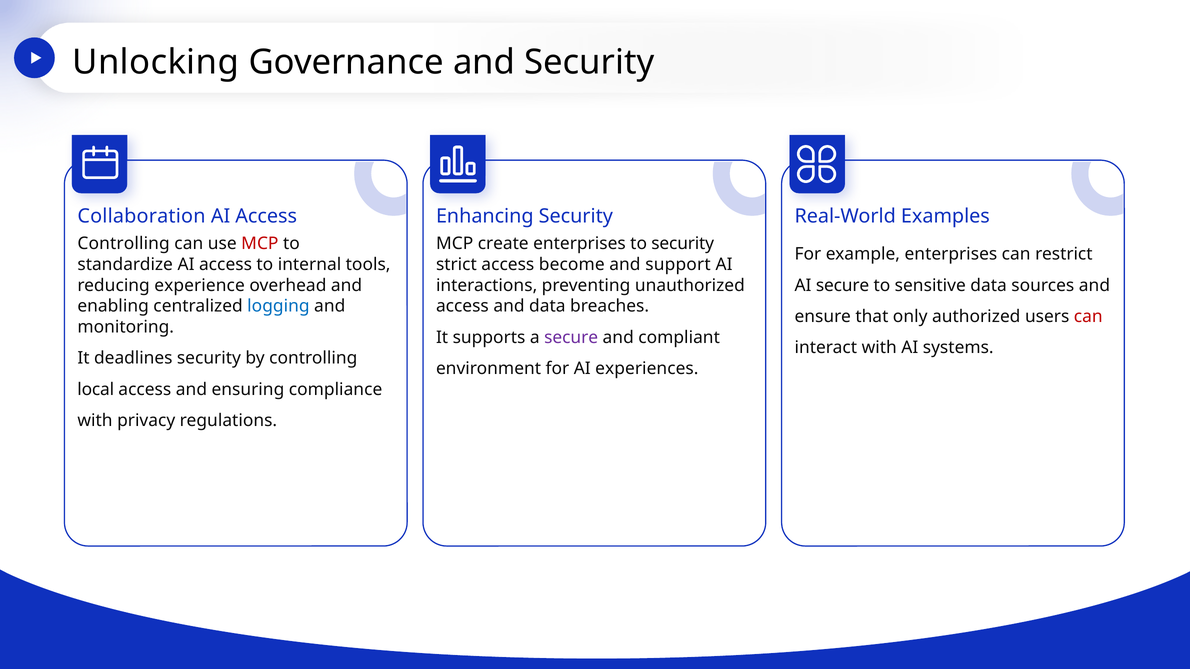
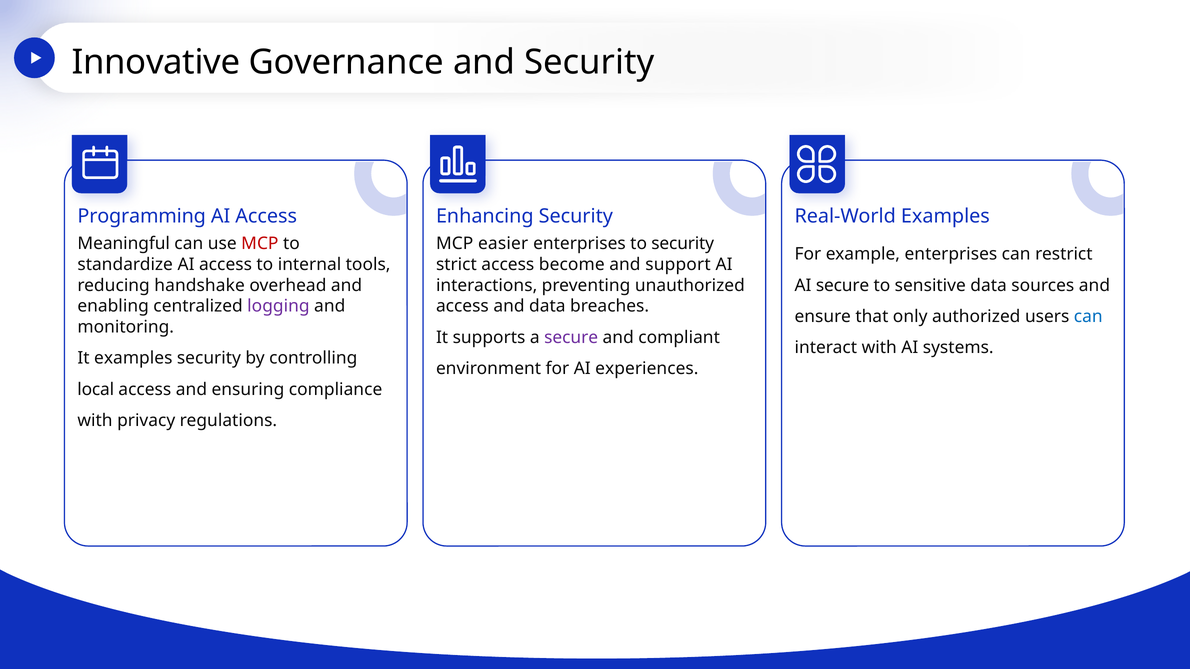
Unlocking: Unlocking -> Innovative (156, 62)
Collaboration: Collaboration -> Programming (142, 216)
Controlling: Controlling -> Meaningful (124, 244)
create: create -> easier (503, 244)
experience: experience -> handshake (200, 286)
logging colour: blue -> purple (278, 306)
can colour: red -> blue (1088, 317)
It deadlines: deadlines -> examples (133, 358)
